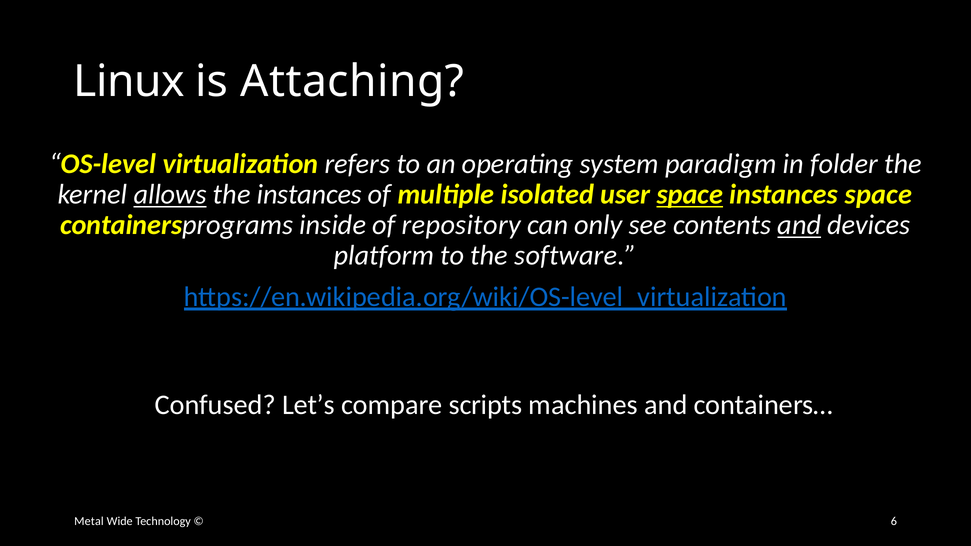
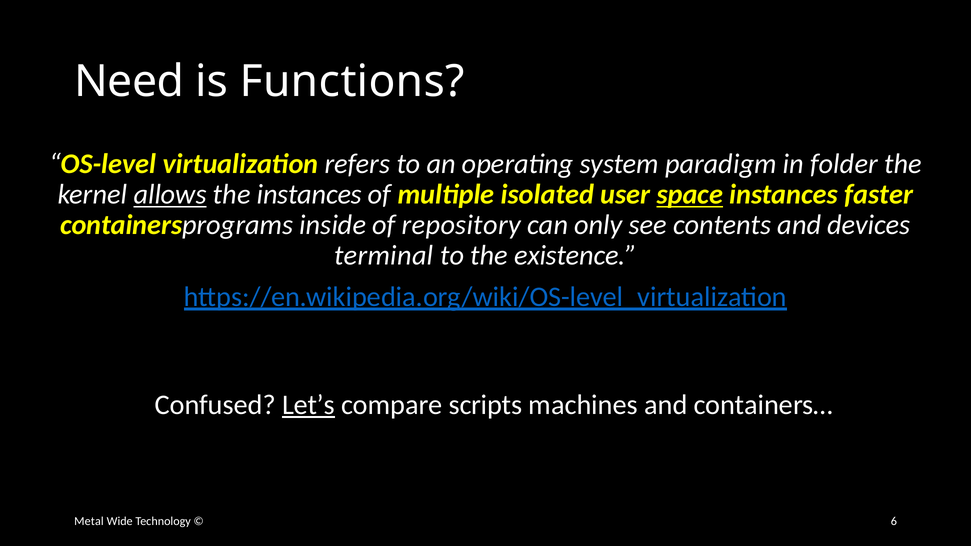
Linux: Linux -> Need (129, 82)
Attaching: Attaching -> Functions (352, 82)
instances space: space -> faster (879, 195)
and underline: present -> none (799, 225)
platform: platform -> terminal (384, 256)
software: software -> existence (576, 256)
Let’s underline: none -> present (308, 405)
